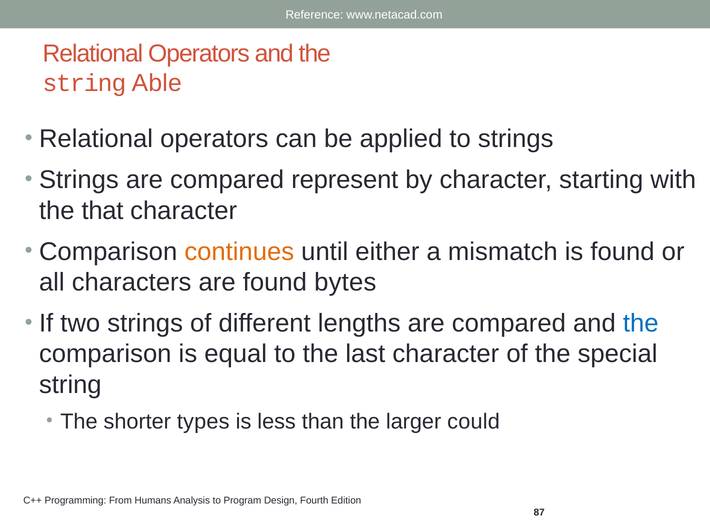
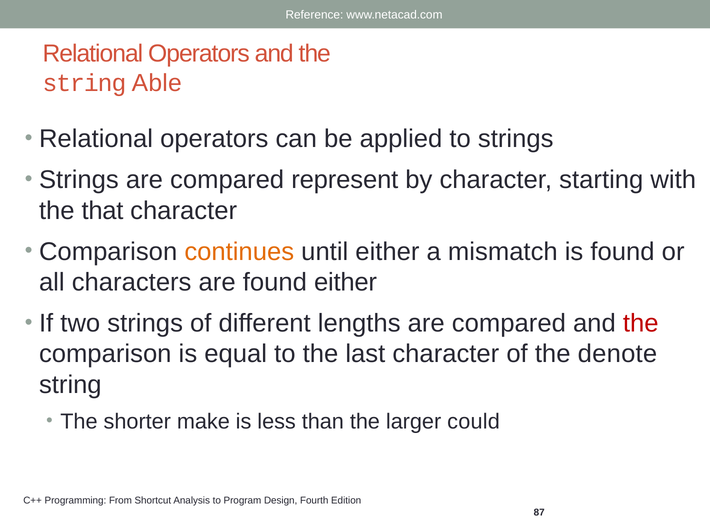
found bytes: bytes -> either (346, 283)
the colour: blue -> red (641, 324)
special: special -> denote (617, 354)
types: types -> make (203, 422)
Humans: Humans -> Shortcut (153, 501)
